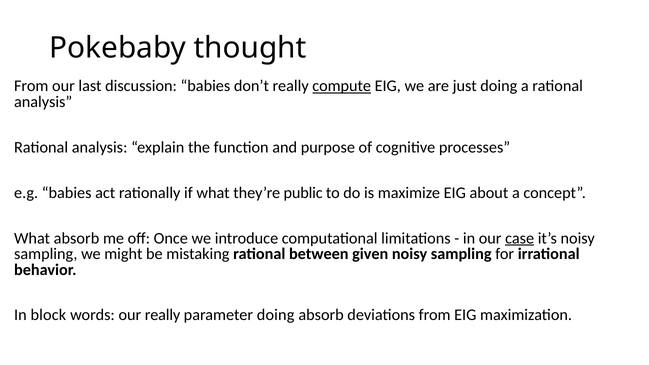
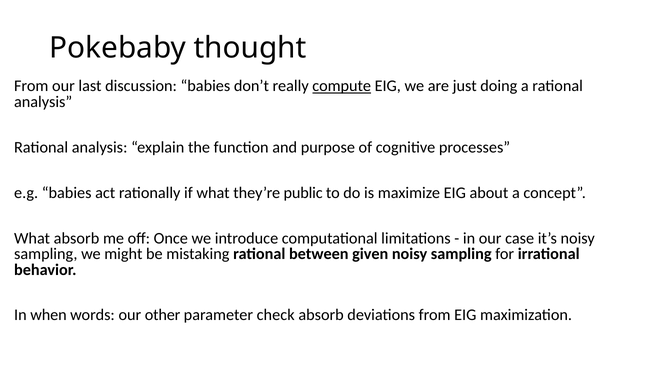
case underline: present -> none (520, 238)
block: block -> when (48, 315)
our really: really -> other (163, 315)
parameter doing: doing -> check (276, 315)
